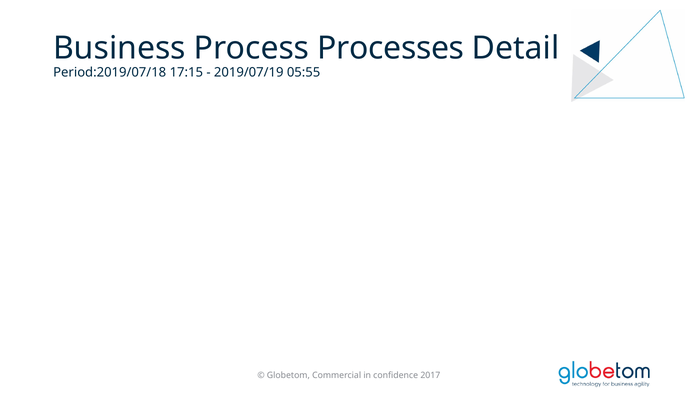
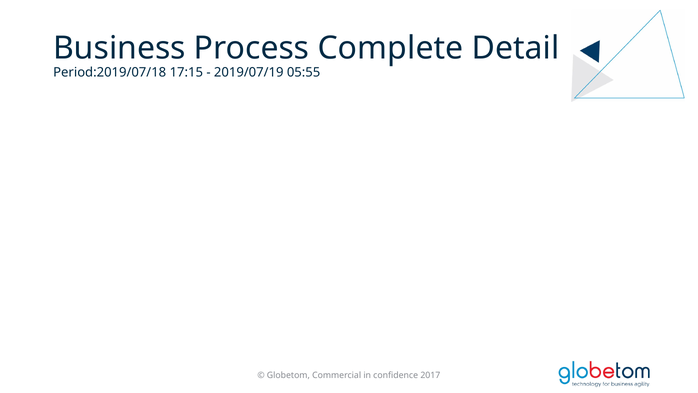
Processes: Processes -> Complete (391, 48)
